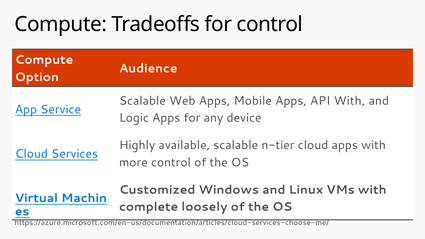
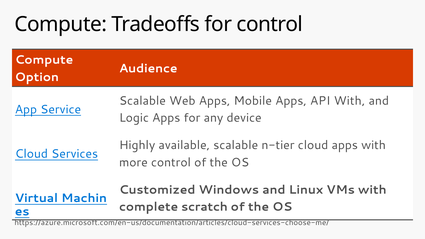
loosely: loosely -> scratch (204, 207)
